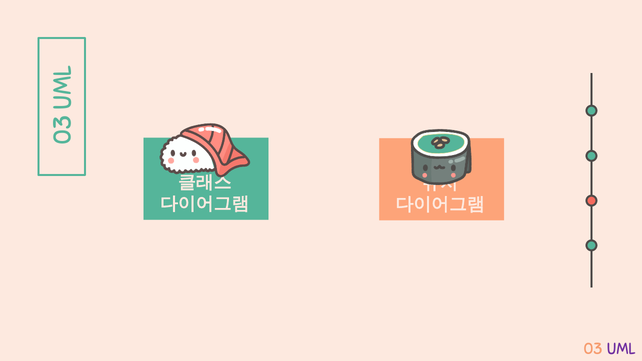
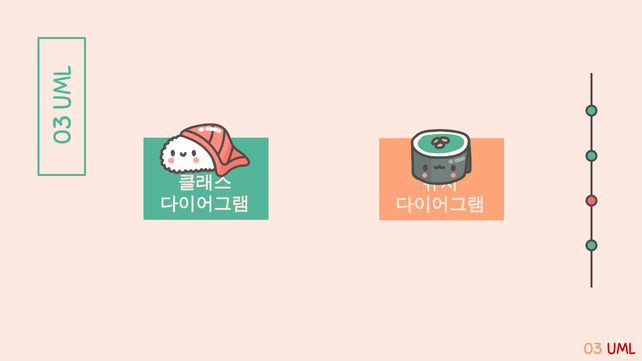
UML colour: purple -> red (621, 349)
